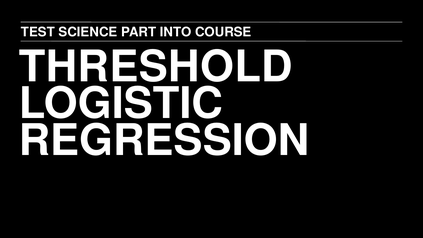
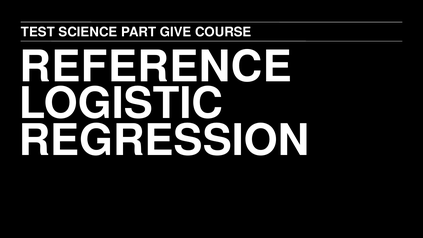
INTO: INTO -> GIVE (176, 32)
THRESHOLD: THRESHOLD -> REFERENCE (156, 67)
